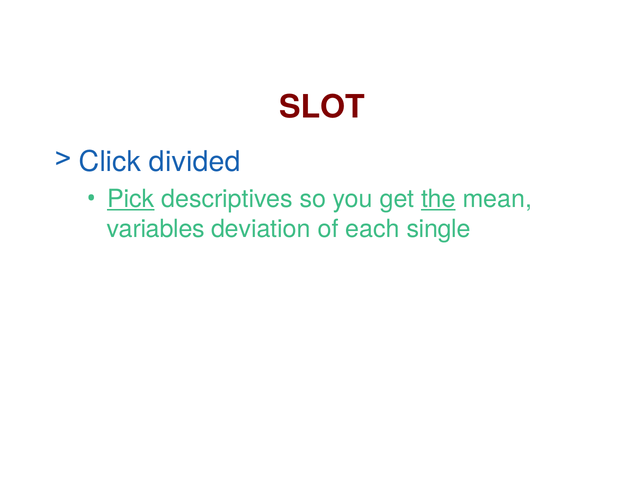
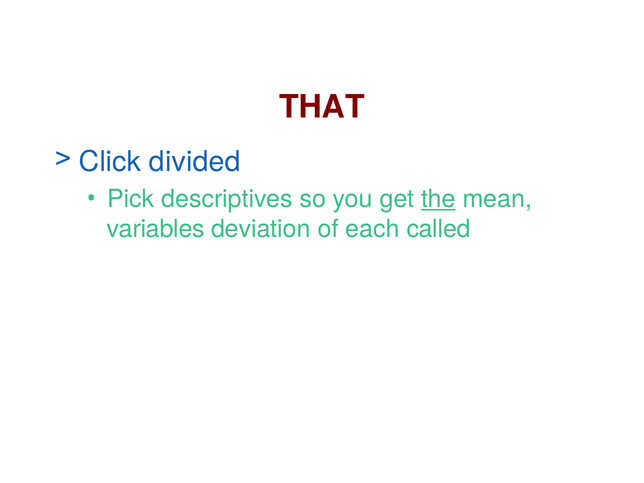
SLOT: SLOT -> THAT (322, 107)
Pick underline: present -> none (131, 199)
single: single -> called (439, 229)
